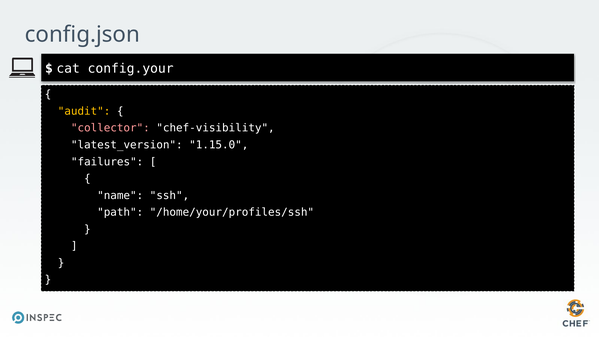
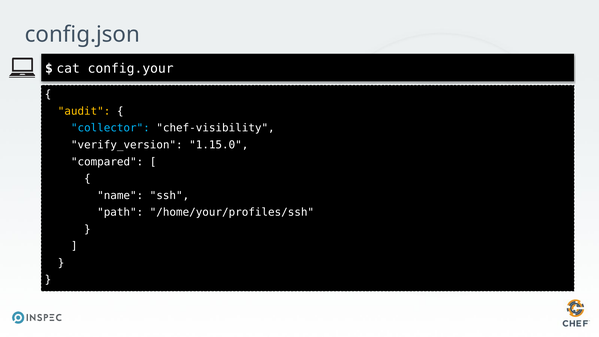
collector colour: pink -> light blue (110, 128)
latest_version: latest_version -> verify_version (127, 145)
failures: failures -> compared (107, 162)
